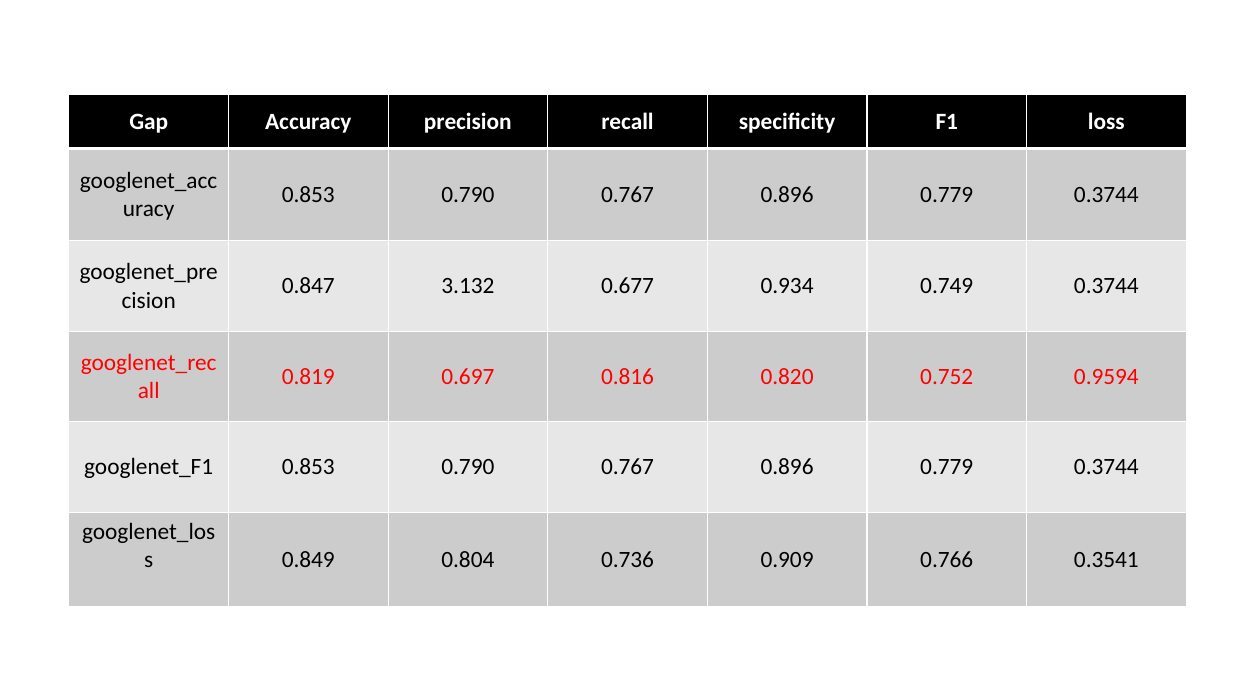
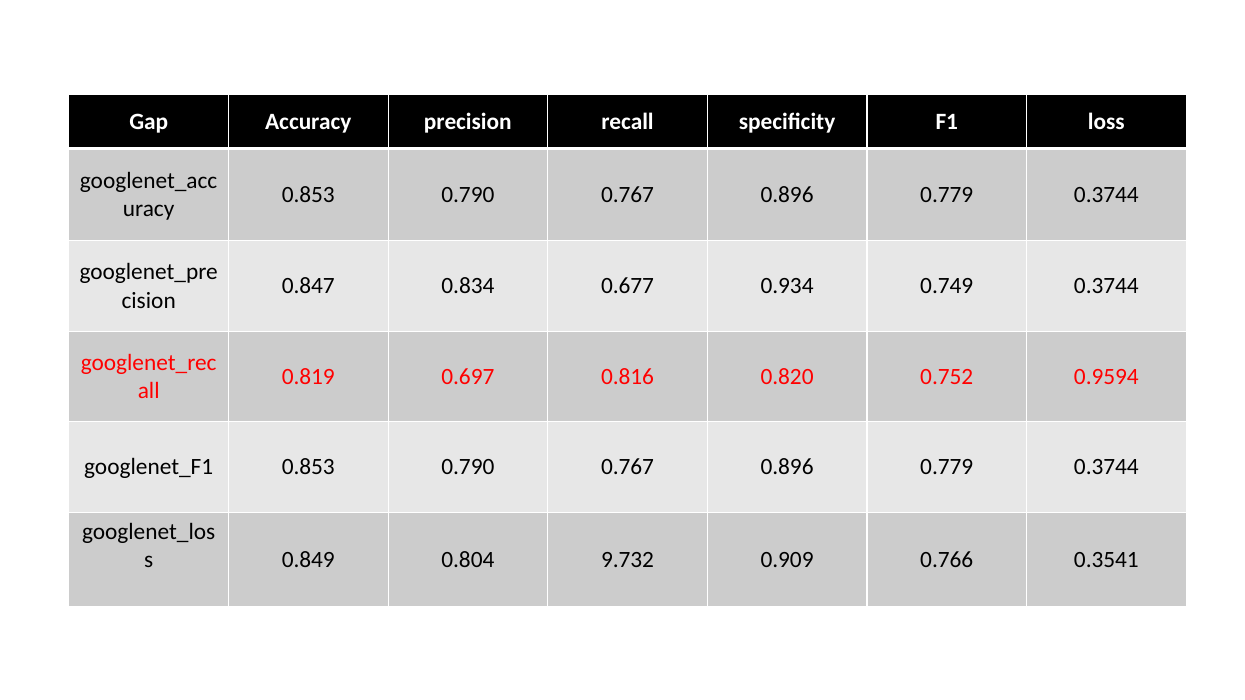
3.132: 3.132 -> 0.834 (468, 286)
0.736: 0.736 -> 9.732 (628, 560)
